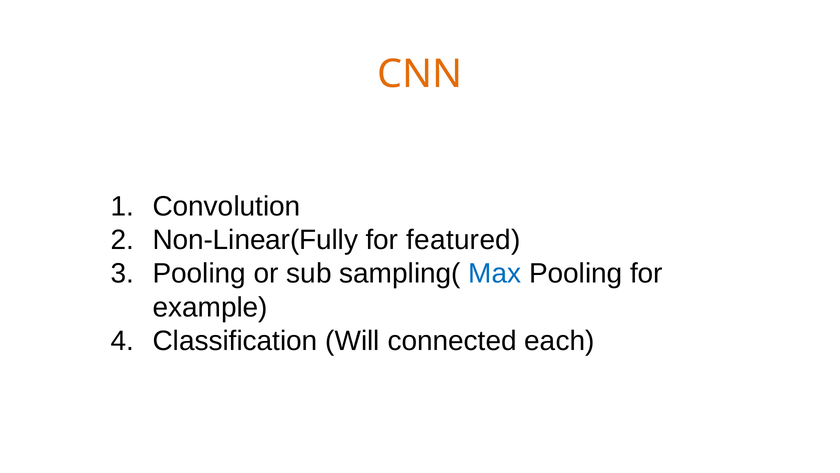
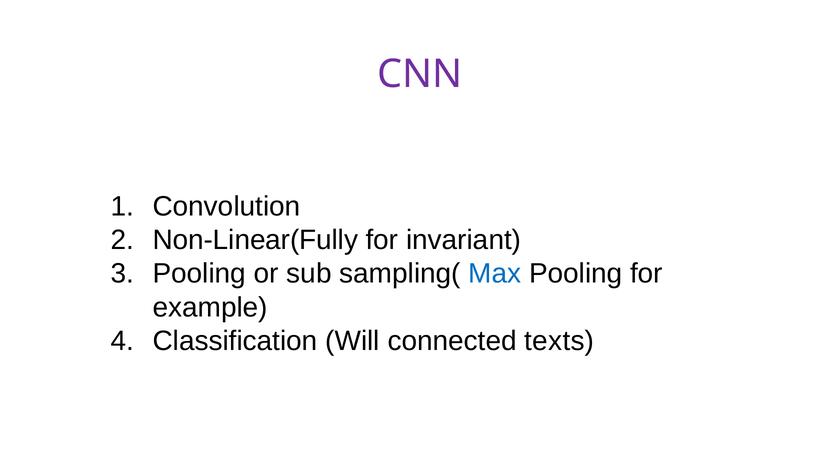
CNN colour: orange -> purple (420, 74)
featured: featured -> invariant (464, 240)
each: each -> texts (559, 341)
